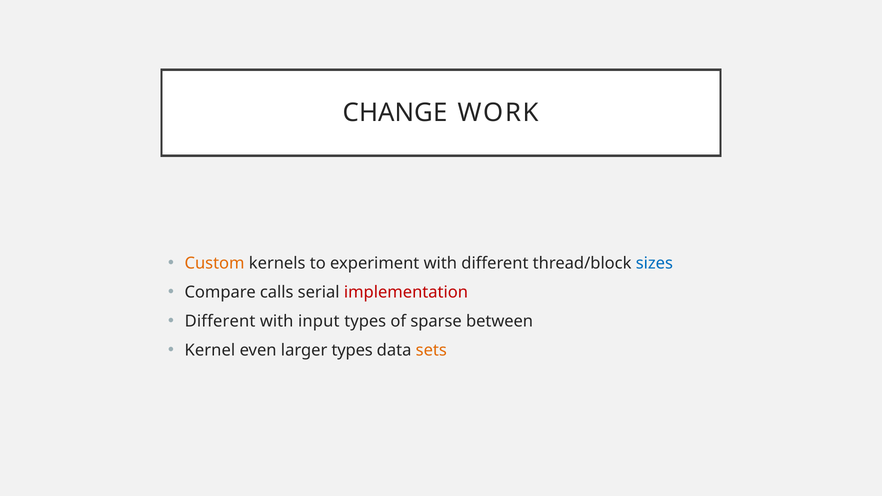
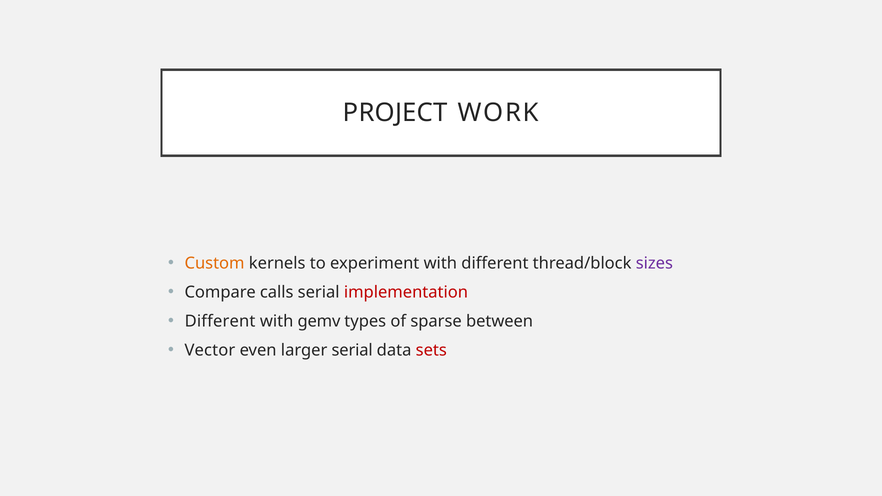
CHANGE: CHANGE -> PROJECT (395, 113)
sizes colour: blue -> purple (654, 263)
input: input -> gemv (319, 321)
Kernel: Kernel -> Vector (210, 350)
larger types: types -> serial (352, 350)
sets colour: orange -> red (431, 350)
